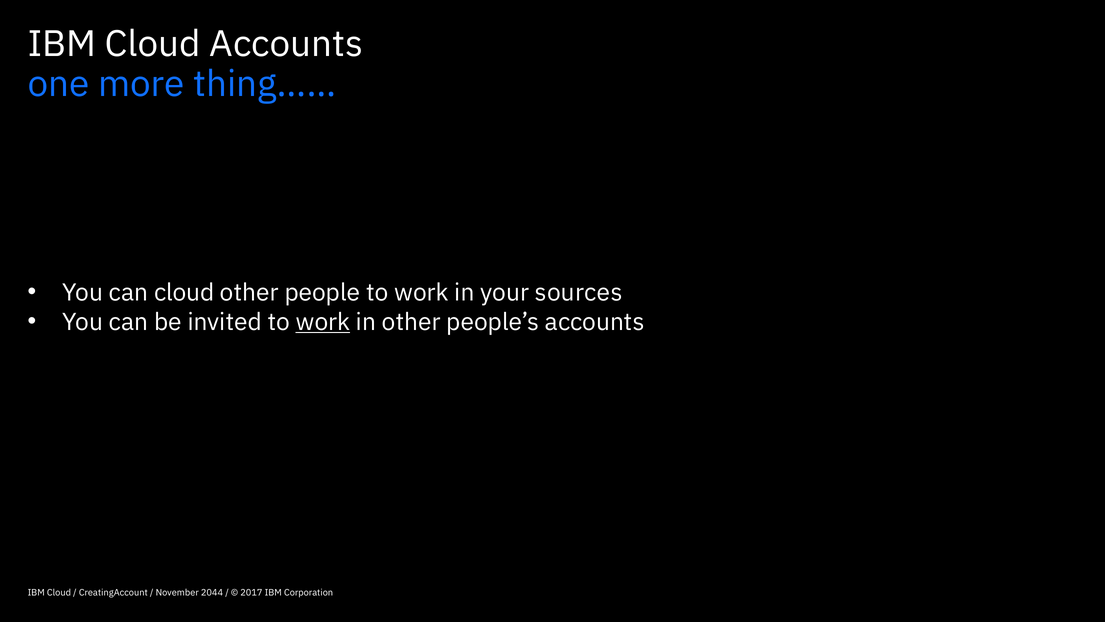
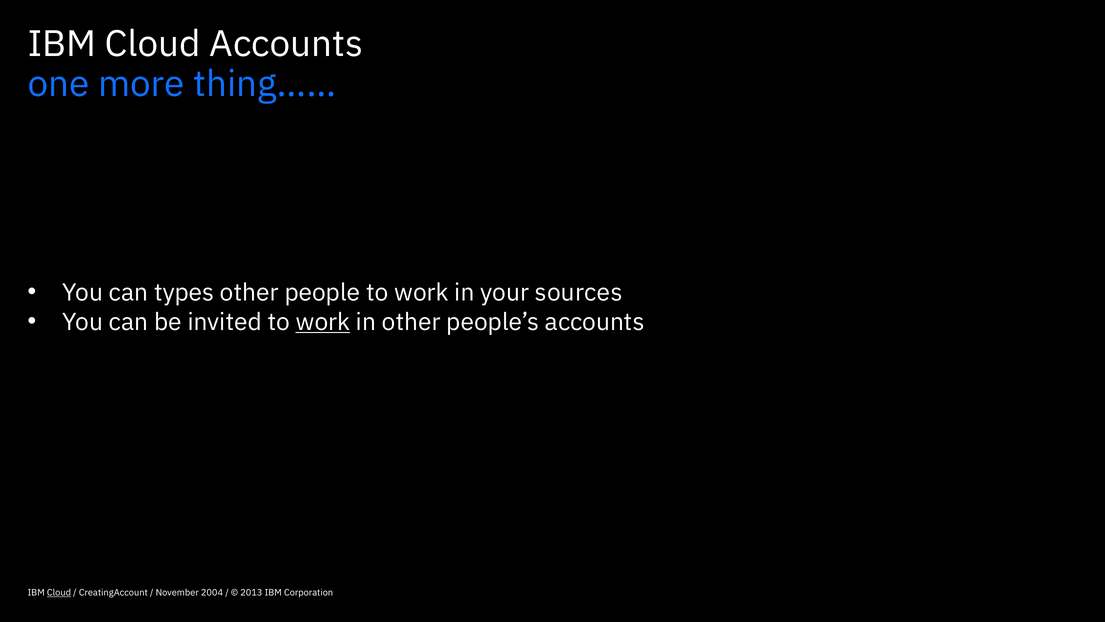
can cloud: cloud -> types (184, 292)
Cloud underline: none -> present (59, 592)
2044: 2044 -> 2004 (212, 592)
2017: 2017 -> 2013 (251, 592)
